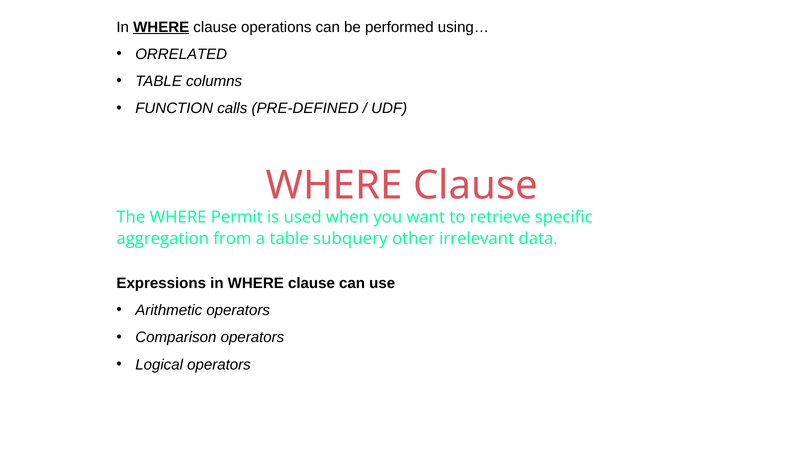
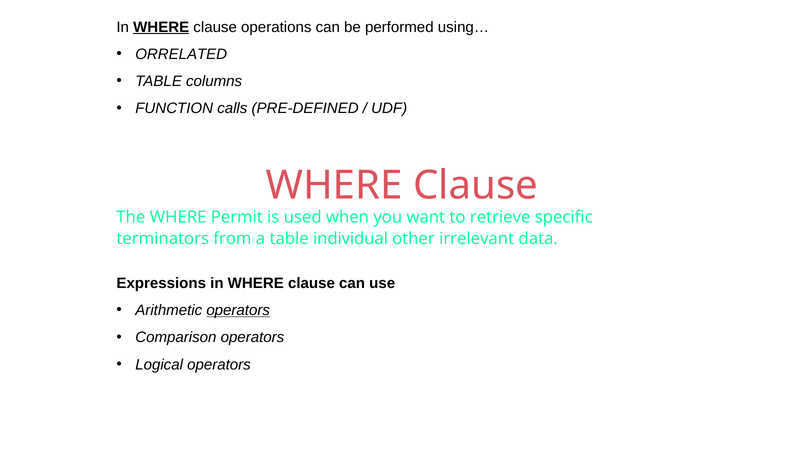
aggregation: aggregation -> terminators (163, 239)
subquery: subquery -> individual (350, 239)
operators underline: none -> present (238, 311)
